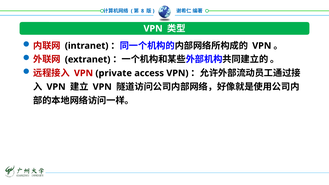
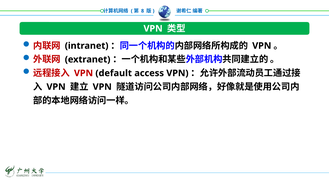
private: private -> default (114, 73)
